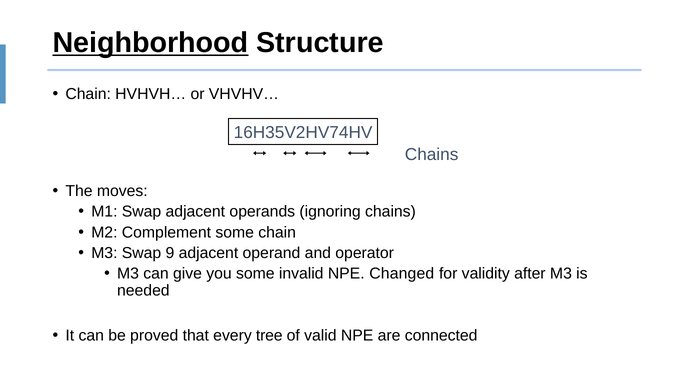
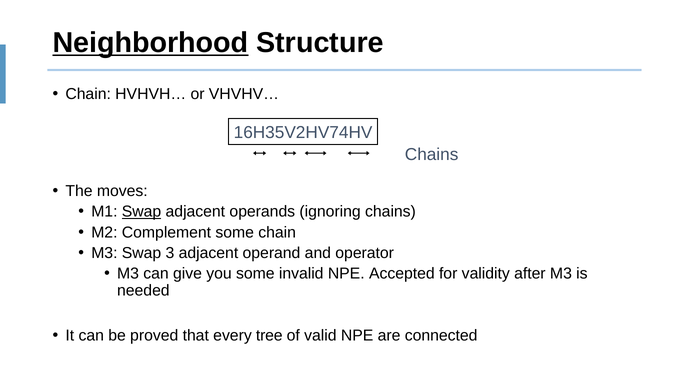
Swap underline: none -> present (142, 211)
9: 9 -> 3 (170, 253)
Changed: Changed -> Accepted (402, 273)
